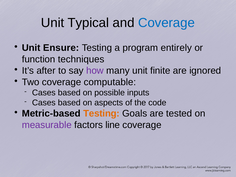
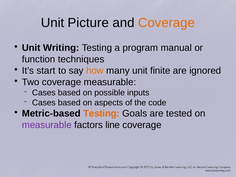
Typical: Typical -> Picture (88, 23)
Coverage colour: blue -> orange (166, 23)
Ensure: Ensure -> Writing (61, 48)
entirely: entirely -> manual (176, 48)
after: after -> start (46, 71)
how colour: purple -> orange (95, 71)
coverage computable: computable -> measurable (110, 82)
